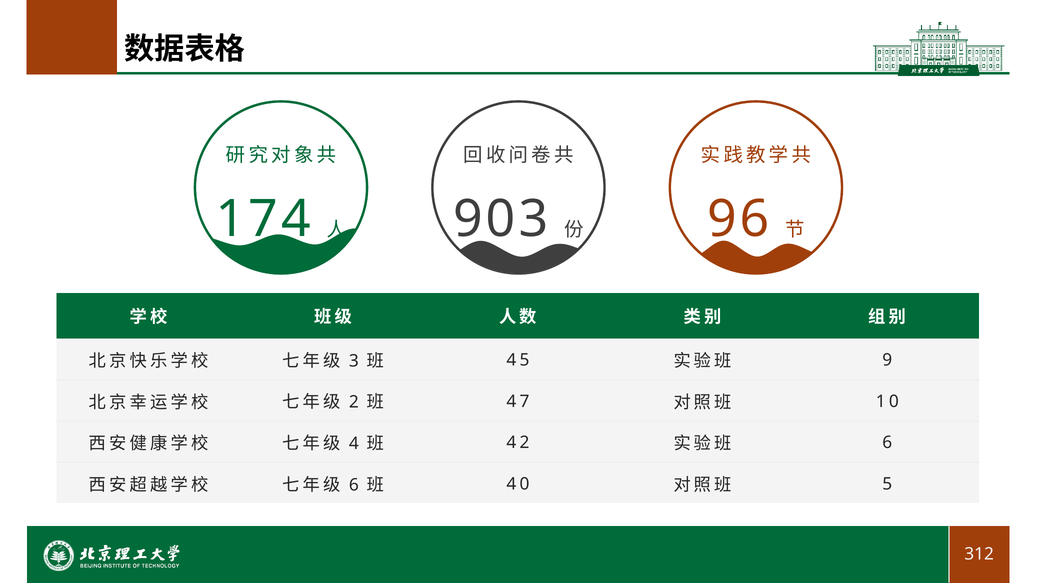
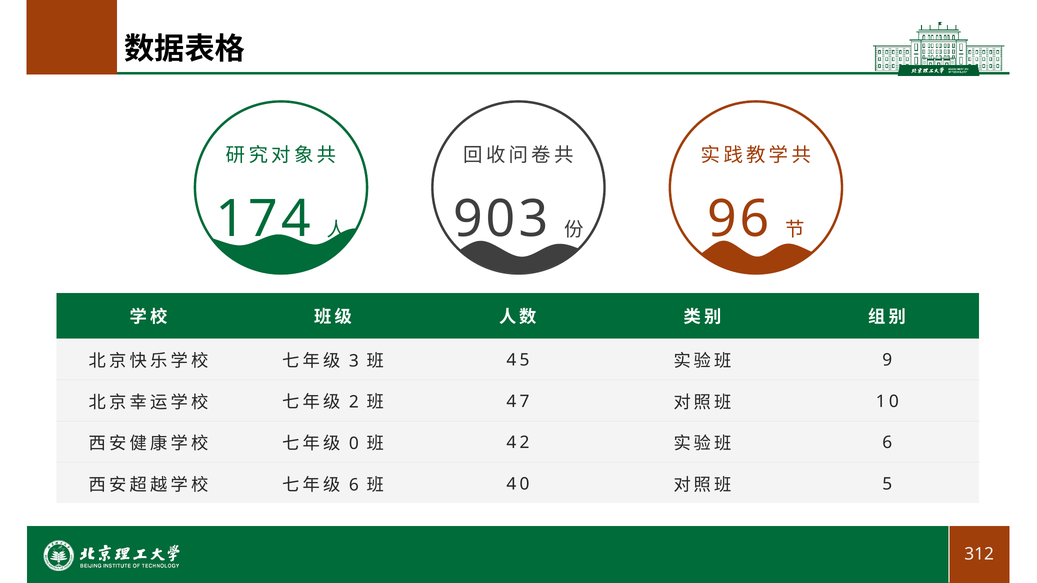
4: 4 -> 0 (354, 444)
